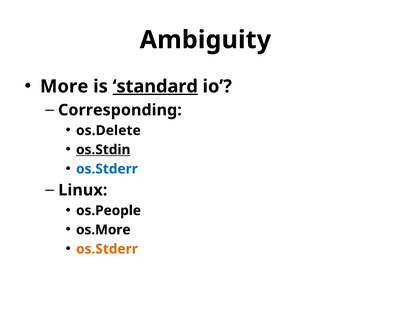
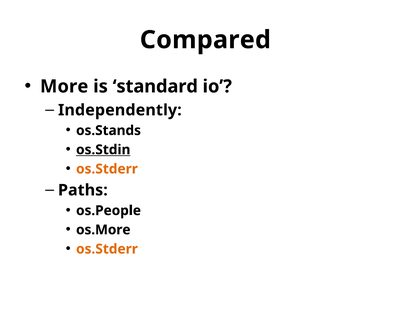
Ambiguity: Ambiguity -> Compared (205, 40)
standard underline: present -> none (155, 86)
Corresponding: Corresponding -> Independently (120, 110)
os.Delete: os.Delete -> os.Stands (108, 130)
os.Stderr colour: blue -> orange (107, 169)
Linux: Linux -> Paths (83, 190)
